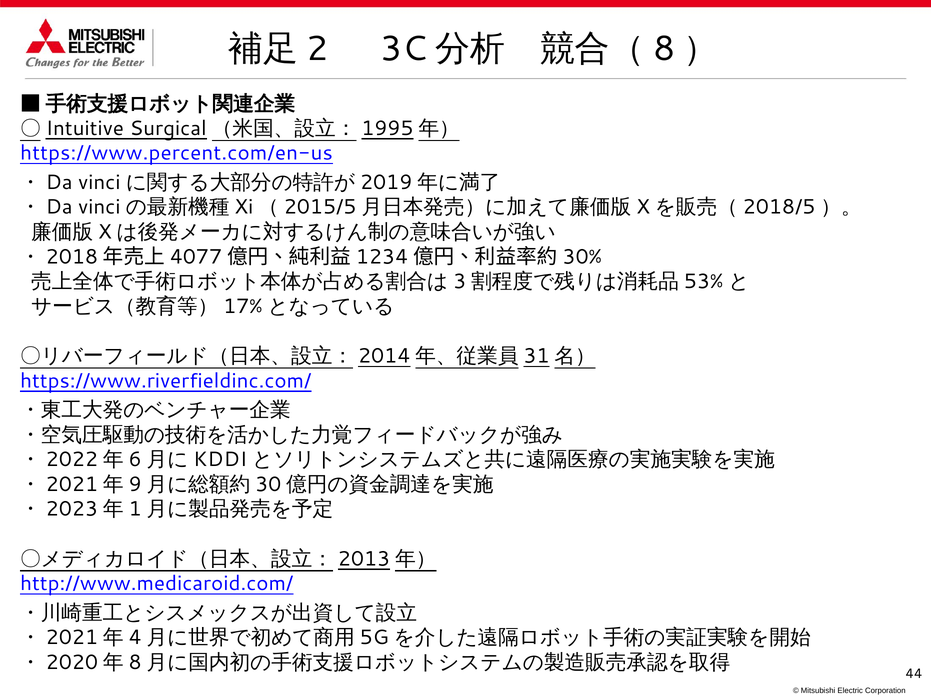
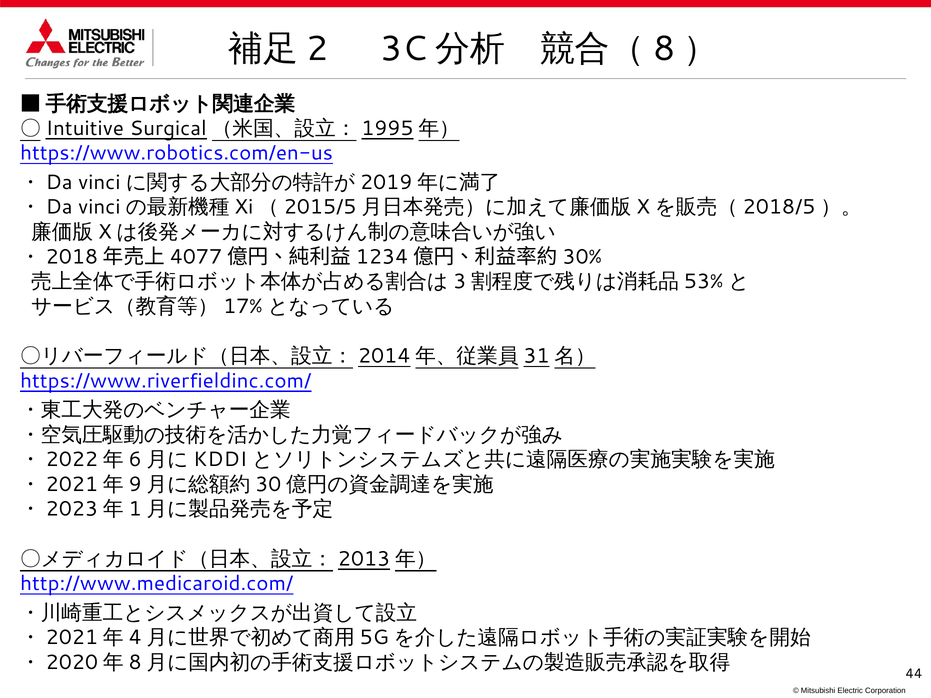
https://www.percent.com/en-us: https://www.percent.com/en-us -> https://www.robotics.com/en-us (177, 153)
